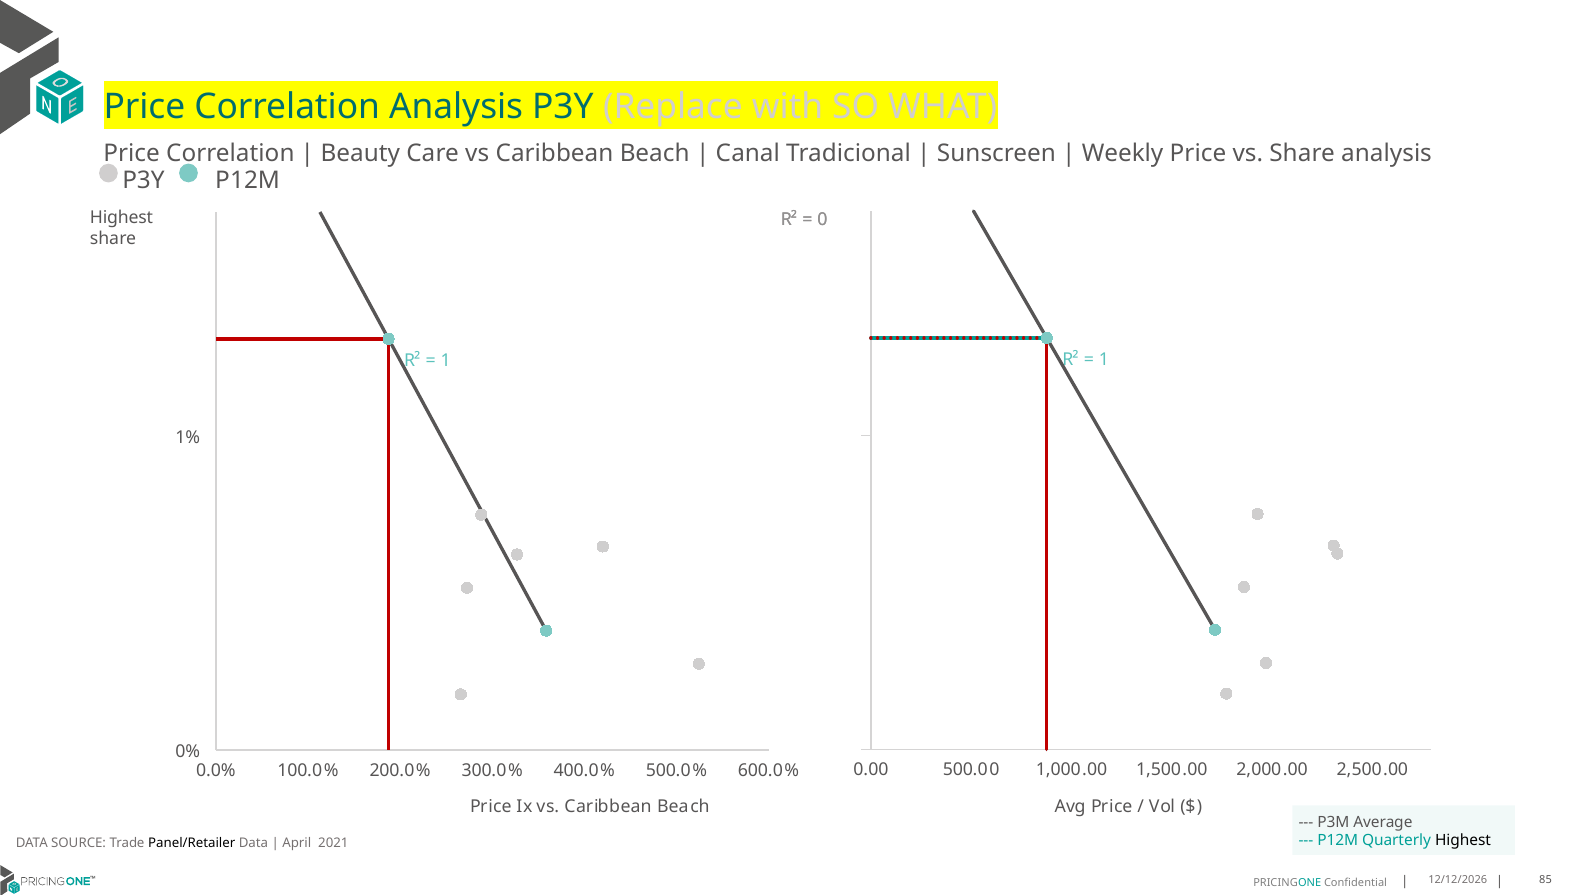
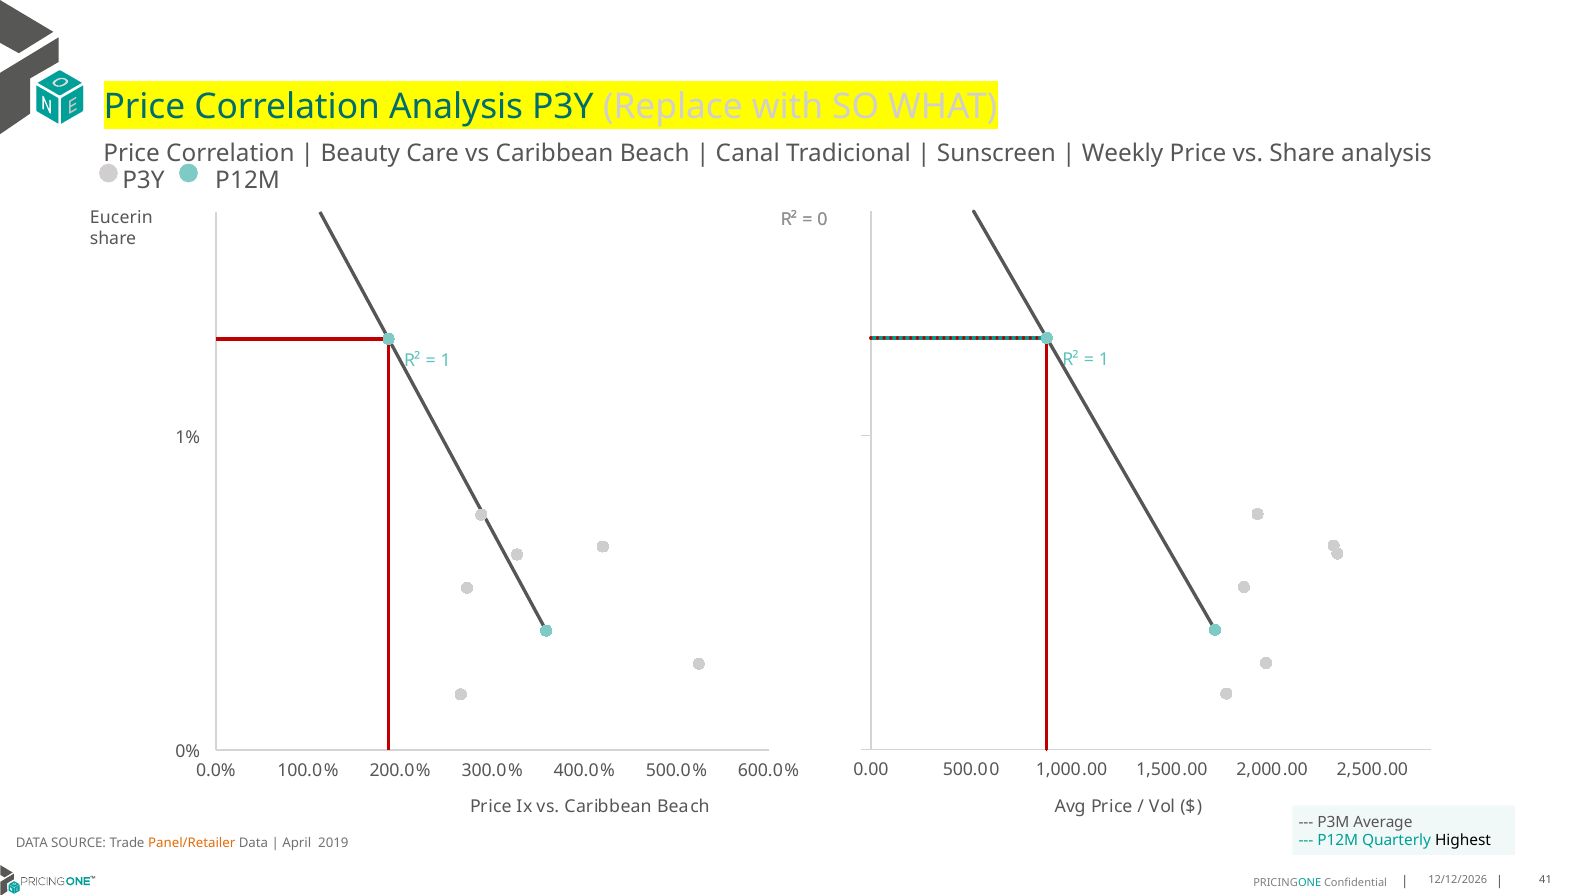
Highest: Highest -> Eucerin (121, 217)
Panel/Retailer colour: black -> orange (192, 843)
2021: 2021 -> 2019 (333, 843)
85: 85 -> 41 (1546, 880)
